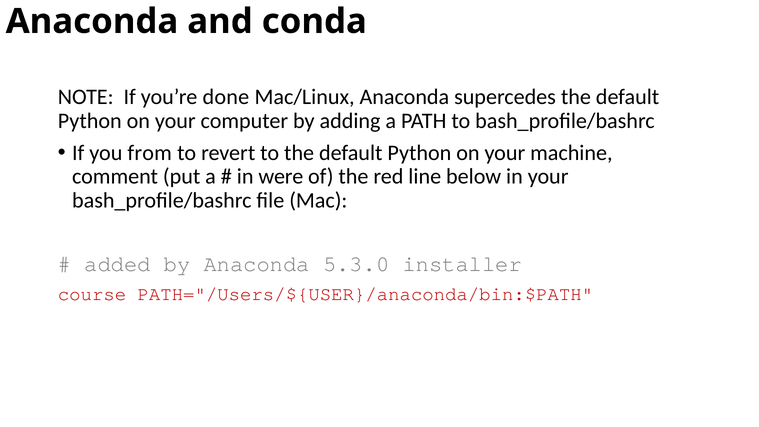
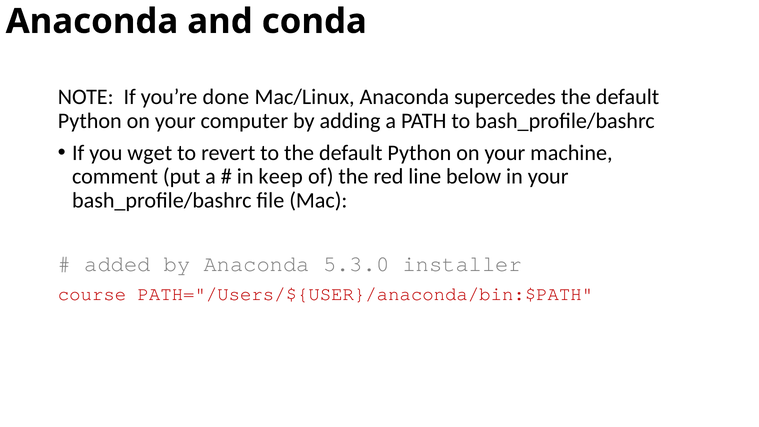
from: from -> wget (150, 153)
were: were -> keep (281, 177)
